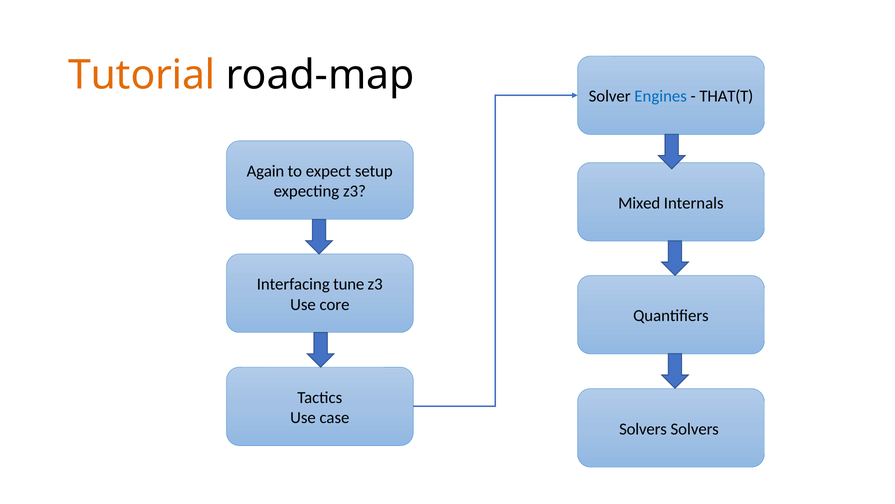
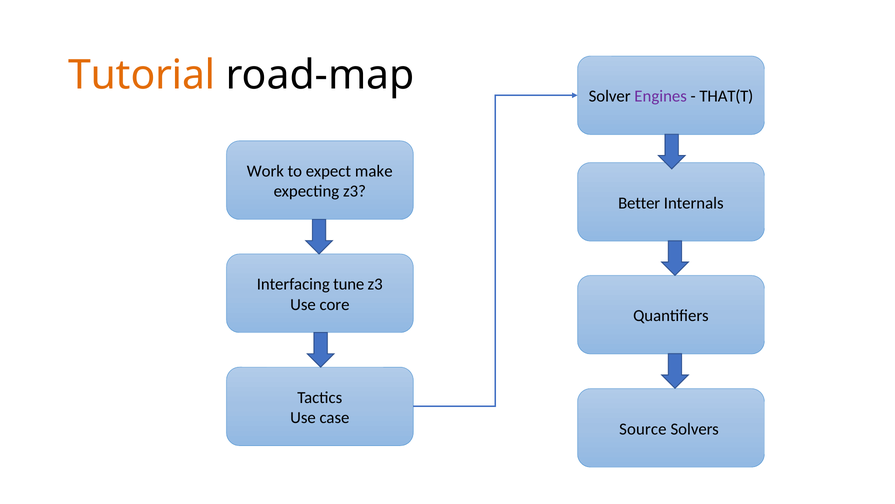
Engines colour: blue -> purple (661, 96)
Again: Again -> Work (265, 171)
setup: setup -> make (374, 171)
Mixed: Mixed -> Better (639, 203)
Solvers: Solvers -> Source (643, 429)
